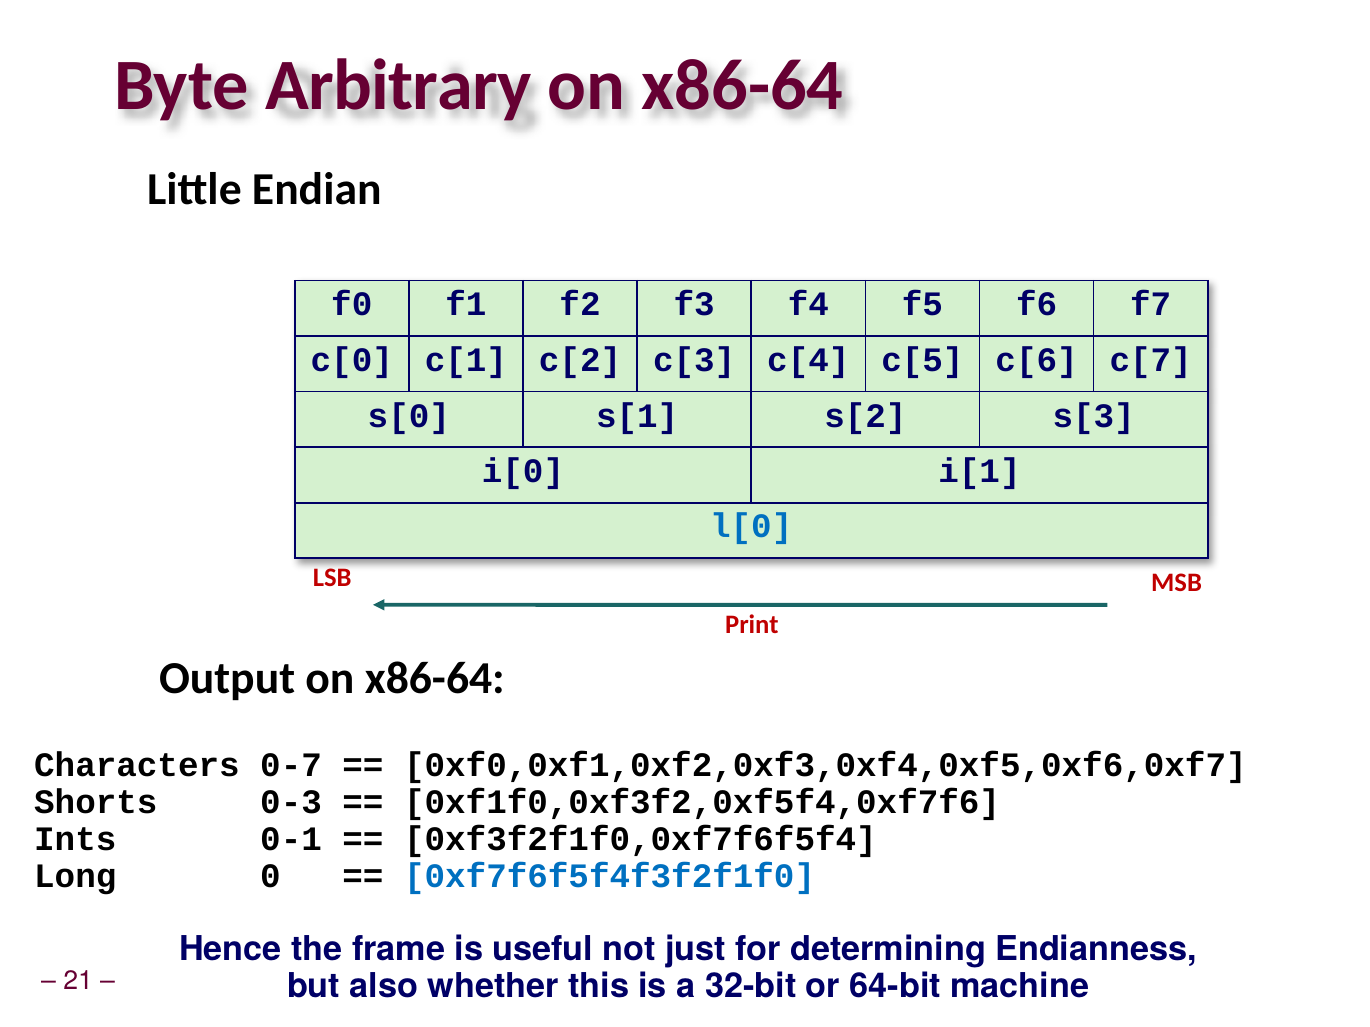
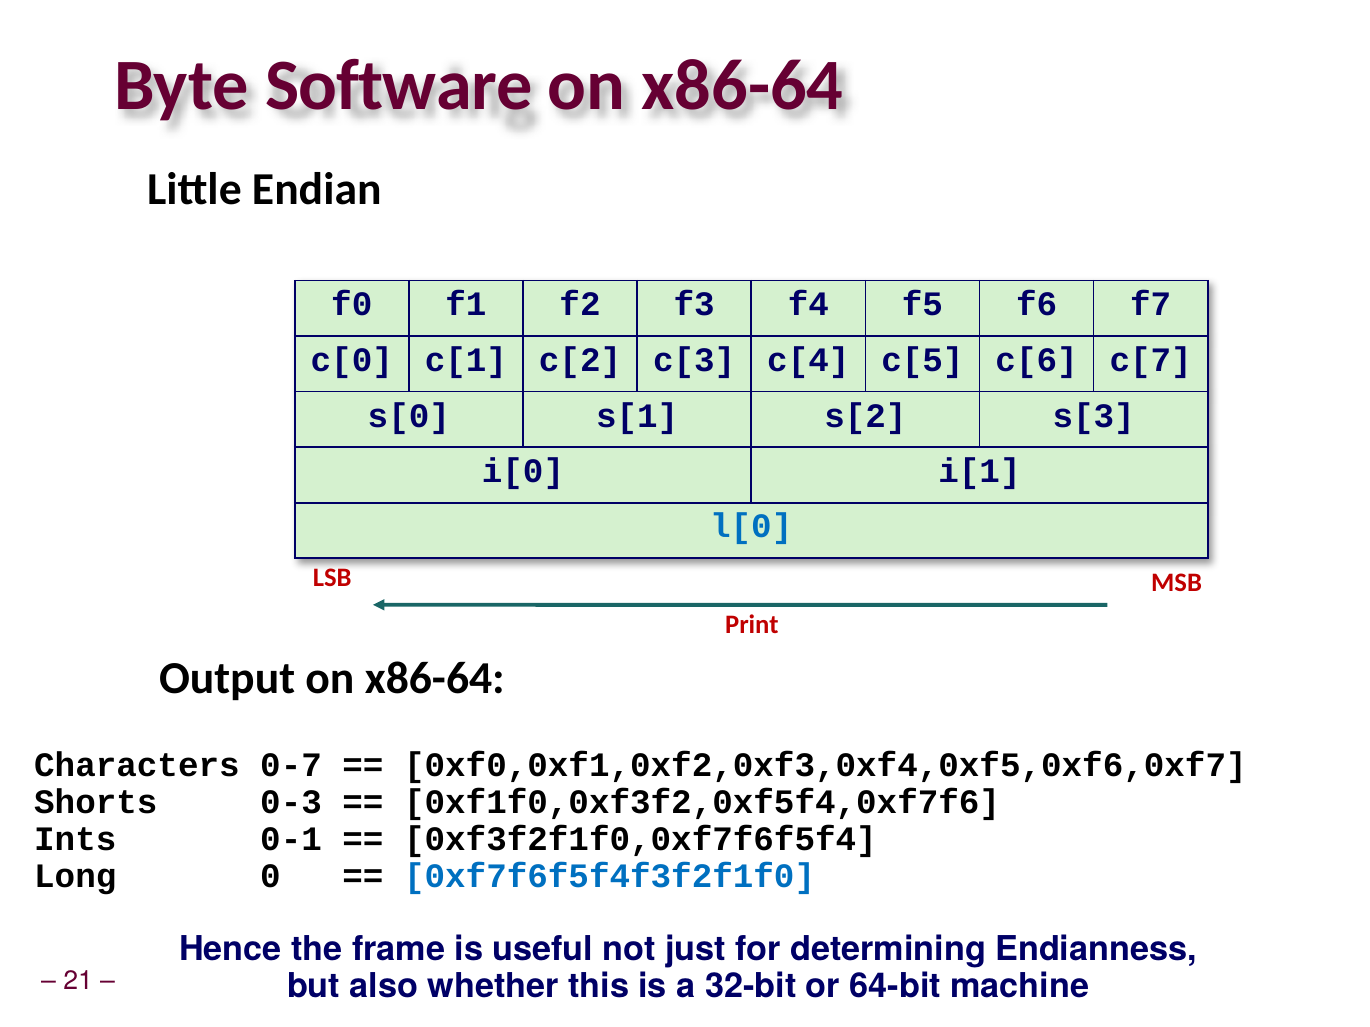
Arbitrary: Arbitrary -> Software (399, 86)
